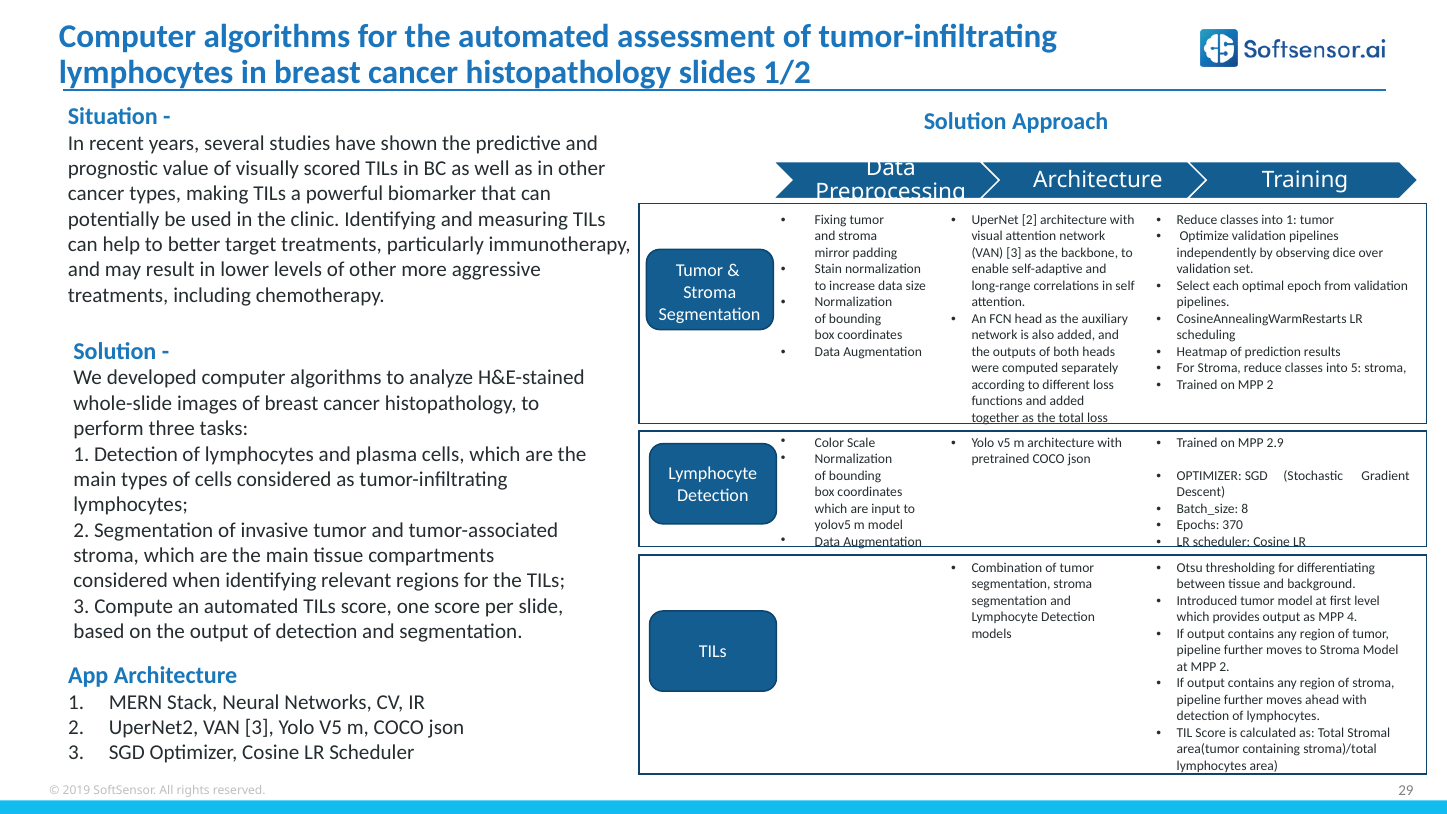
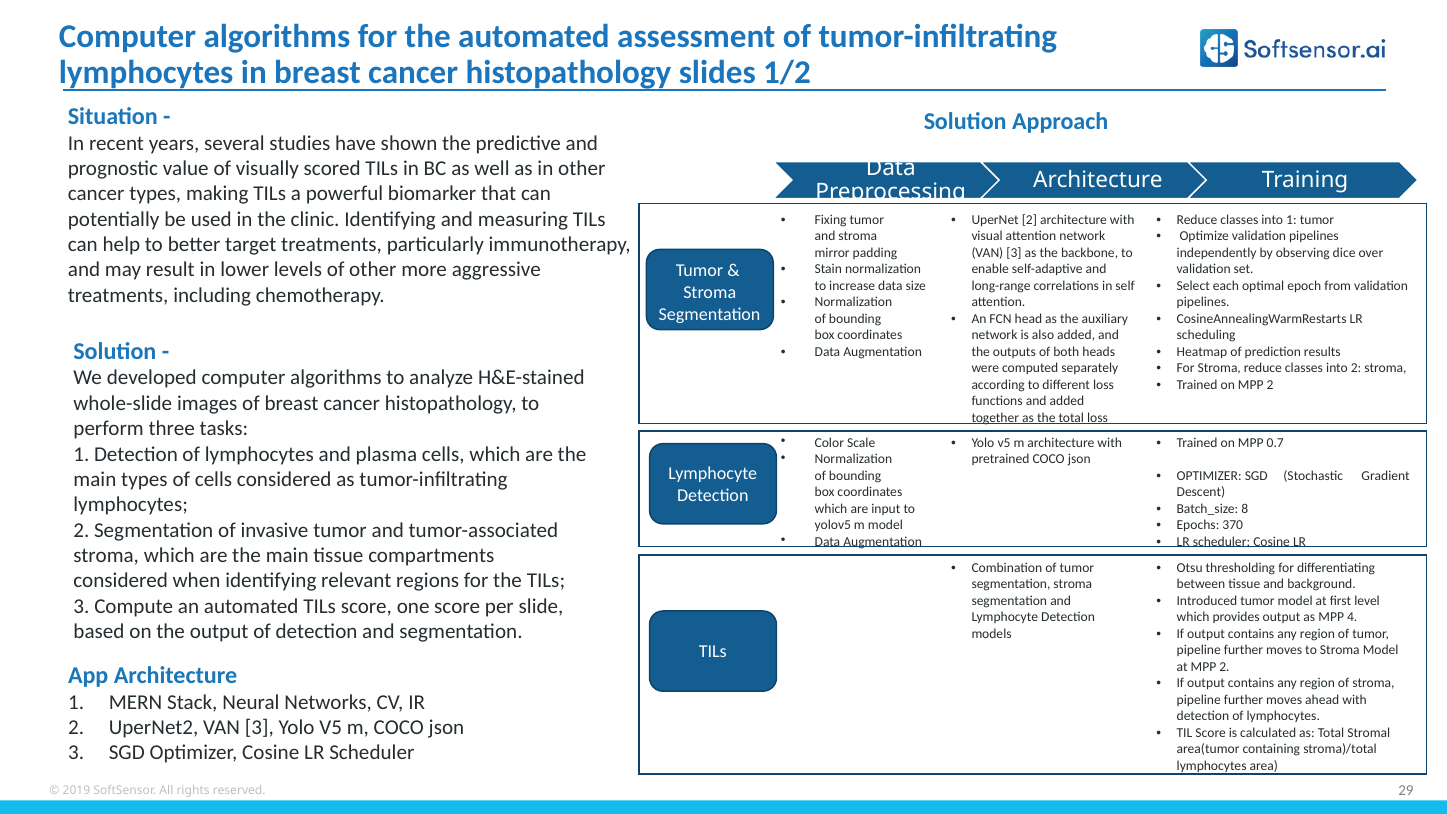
into 5: 5 -> 2 (1356, 368)
2.9: 2.9 -> 0.7 (1275, 443)
